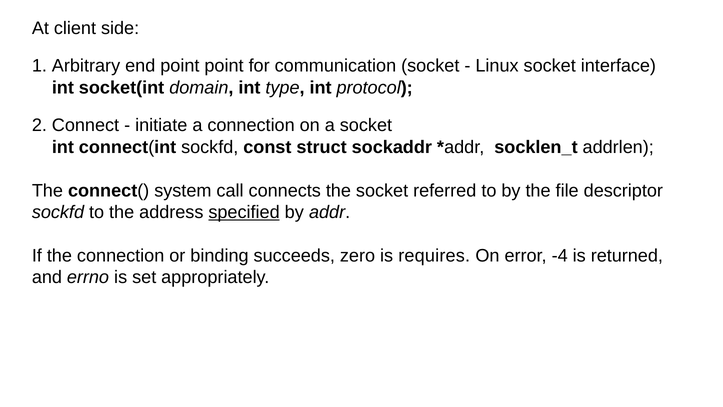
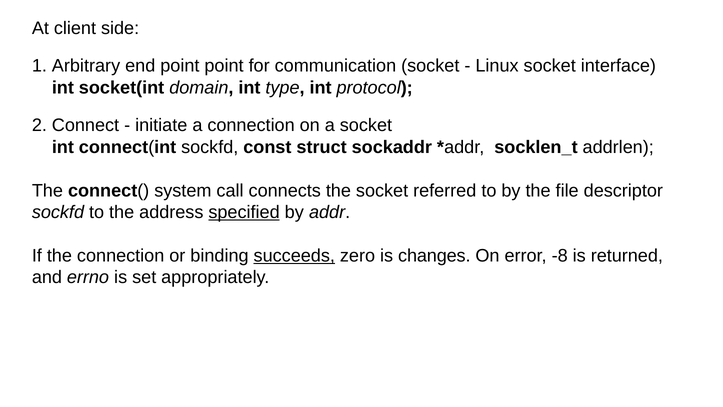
succeeds underline: none -> present (294, 256)
requires: requires -> changes (434, 256)
-4: -4 -> -8 (560, 256)
